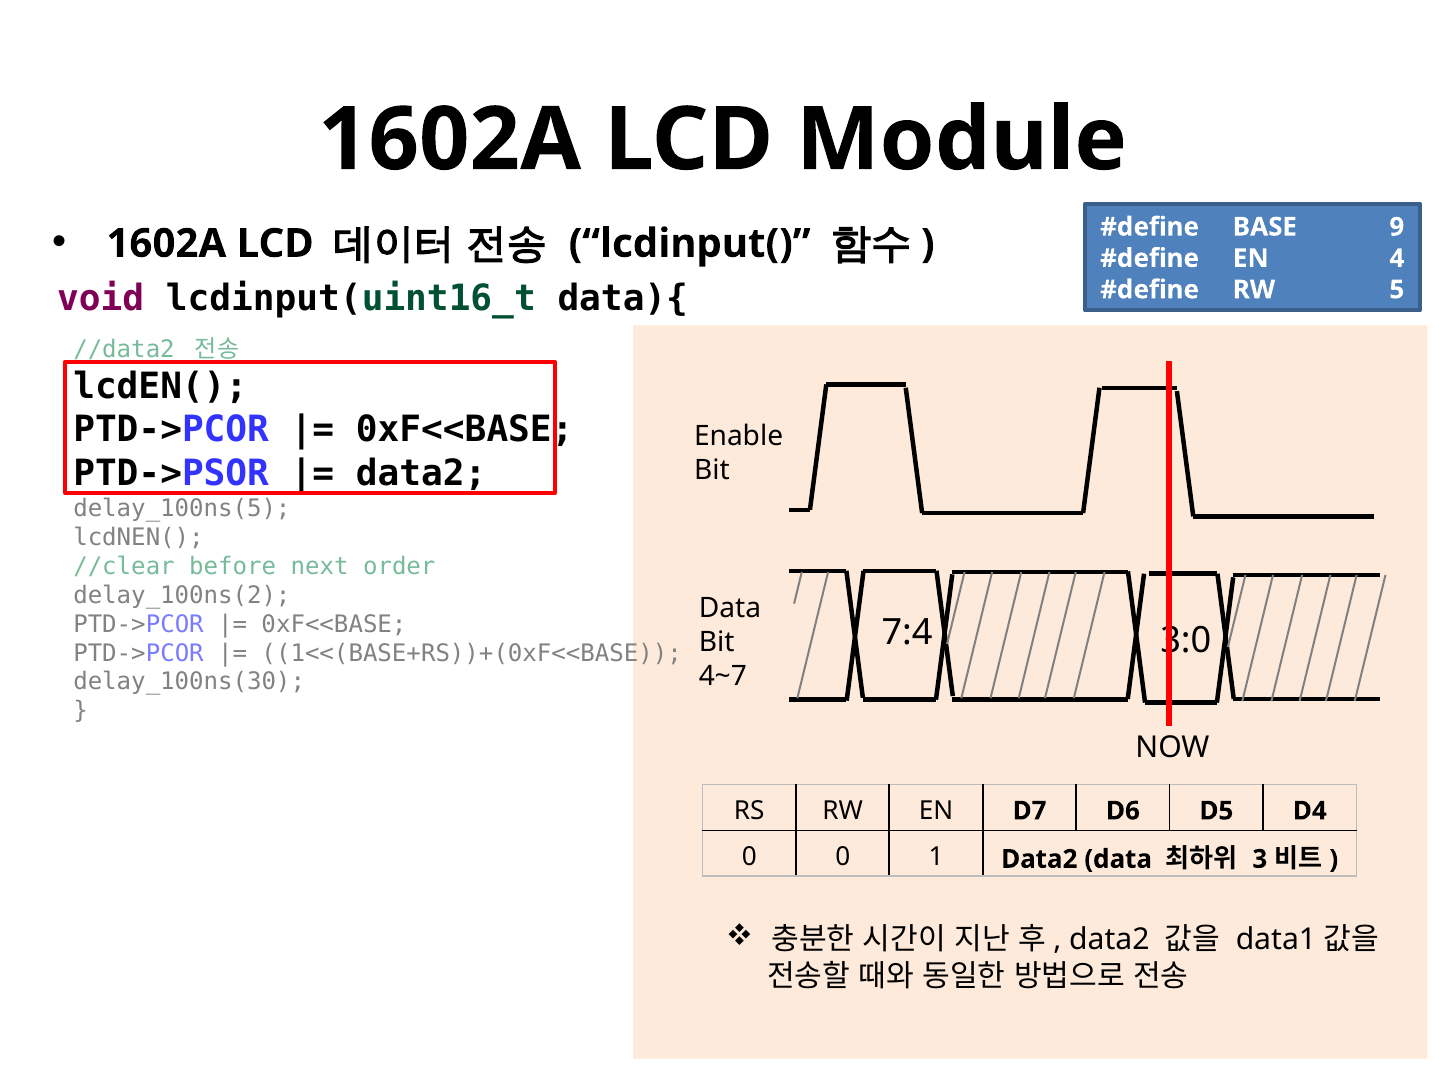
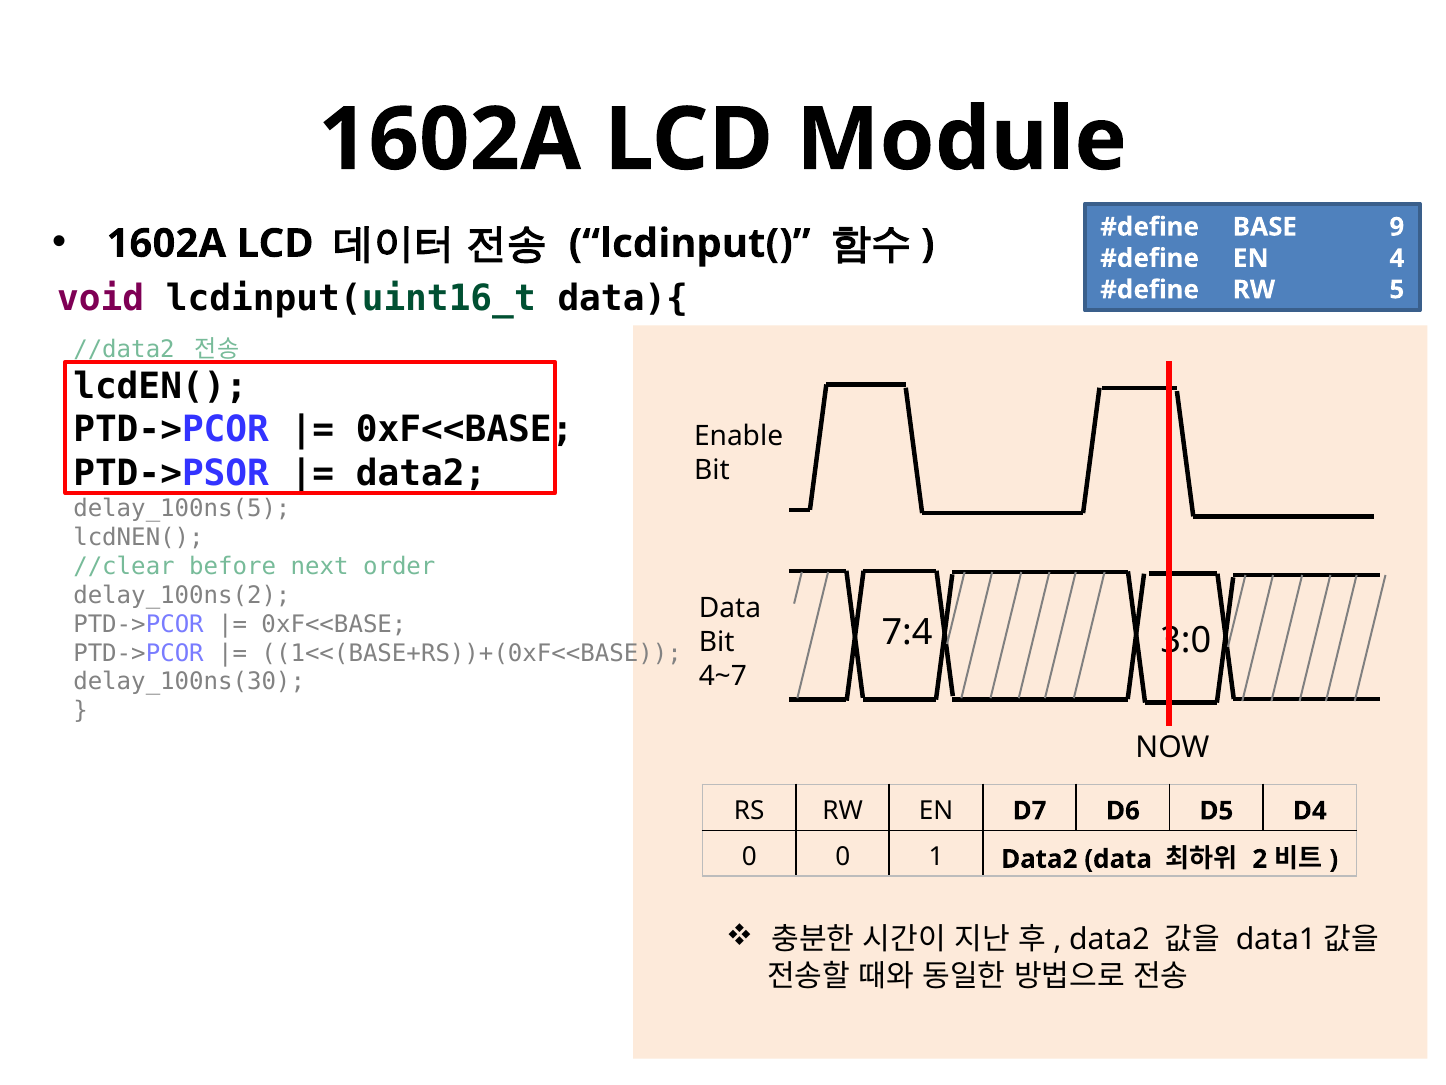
3: 3 -> 2 (1260, 859)
